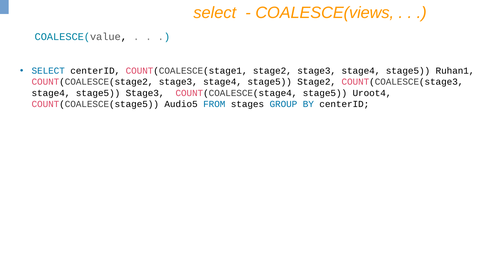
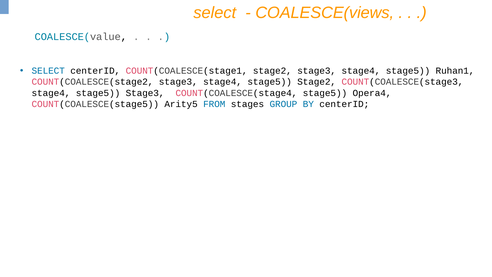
Uroot4: Uroot4 -> Opera4 (372, 93)
Audio5: Audio5 -> Arity5 (181, 104)
